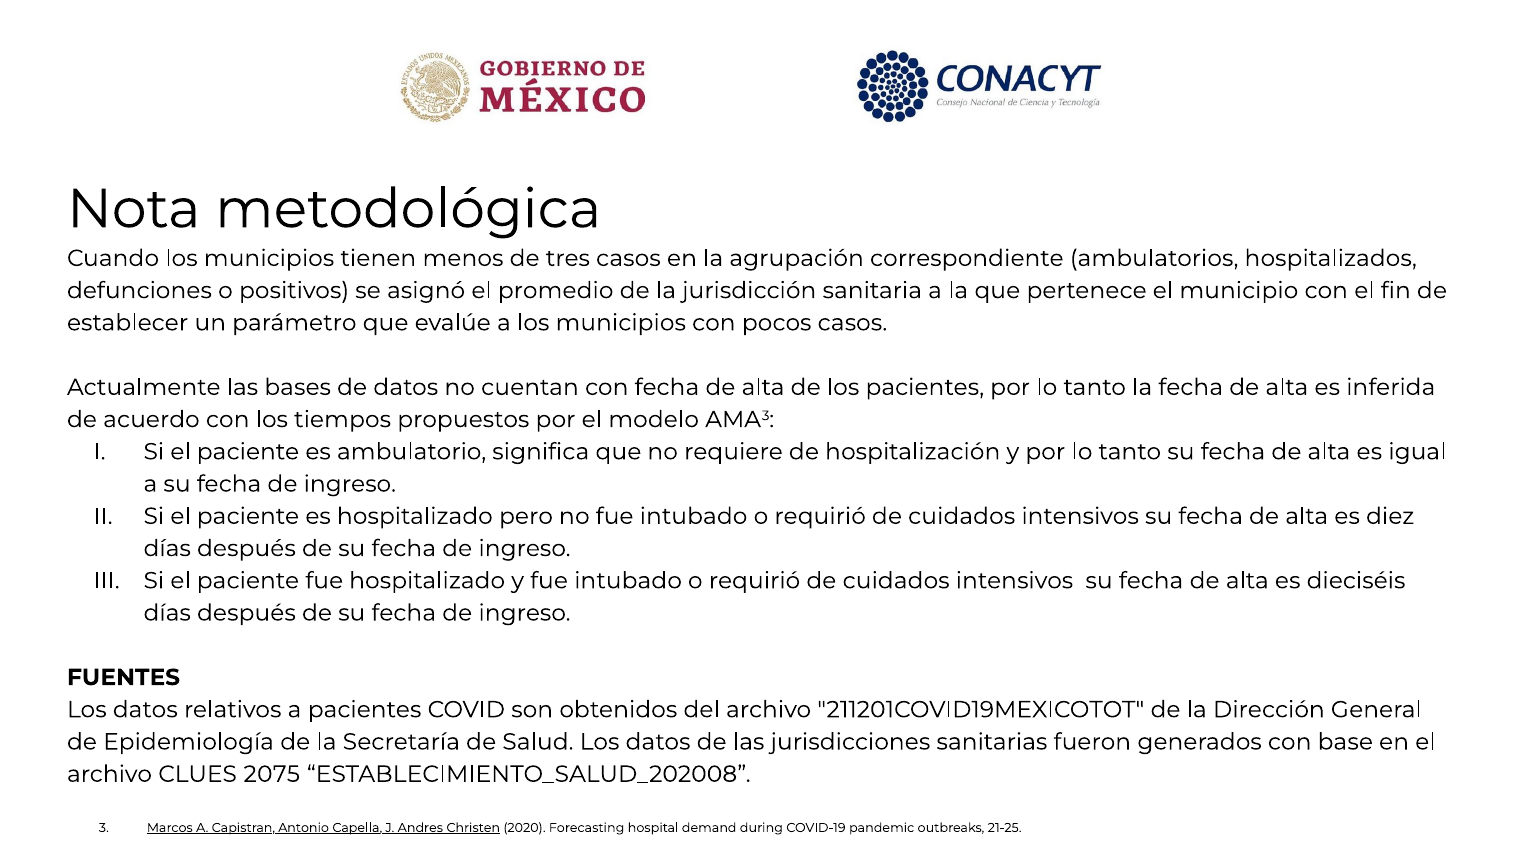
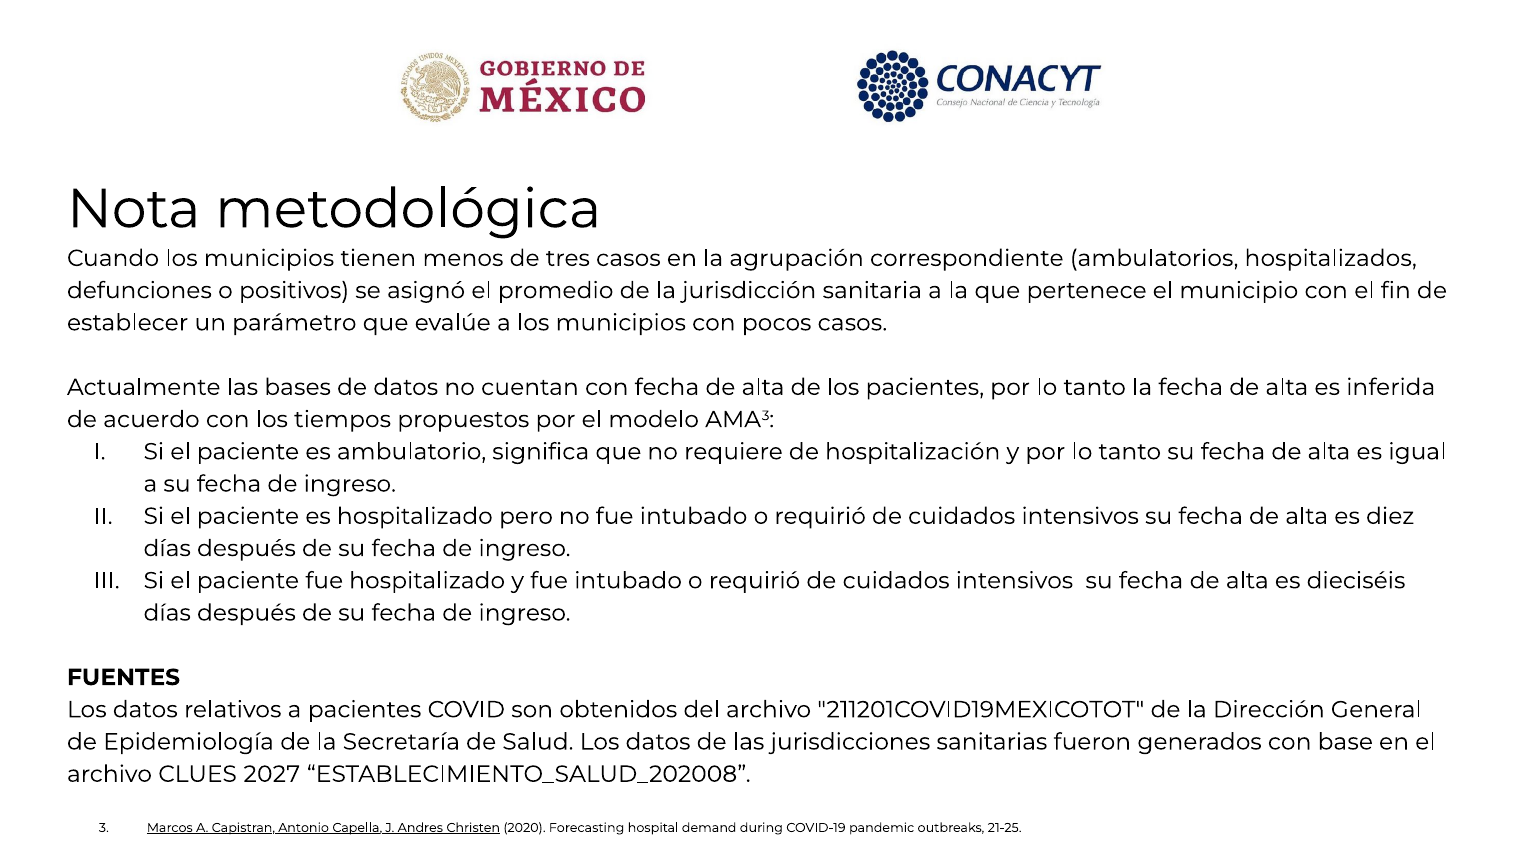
2075: 2075 -> 2027 (272, 774)
